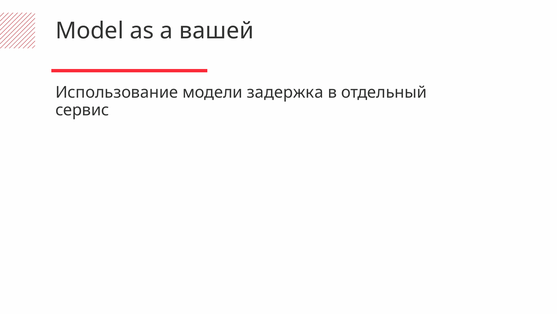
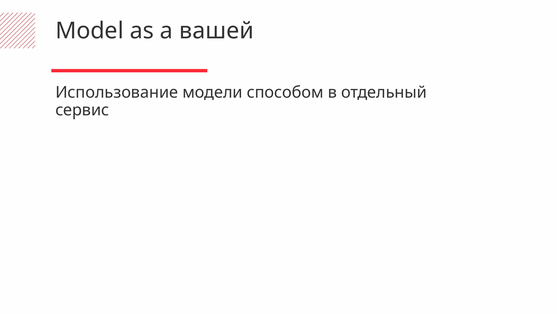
задержка: задержка -> способом (285, 92)
